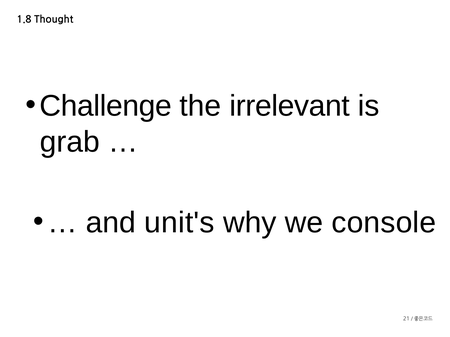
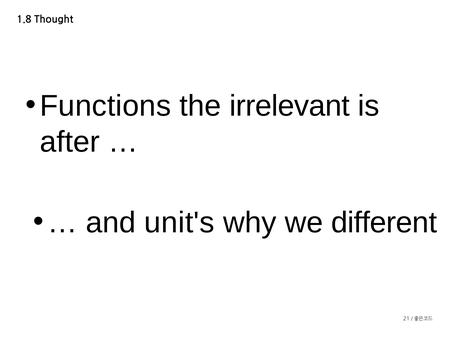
Challenge: Challenge -> Functions (105, 106)
grab: grab -> after (70, 142)
console: console -> different (384, 223)
